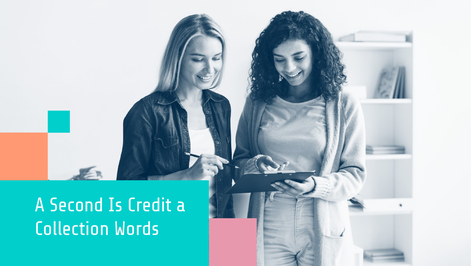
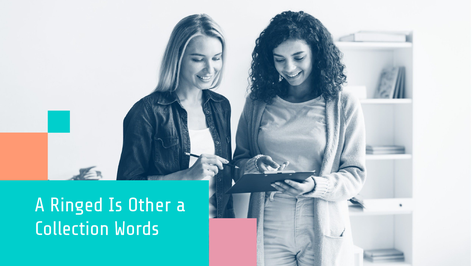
Second: Second -> Ringed (77, 205)
Credit: Credit -> Other (149, 205)
